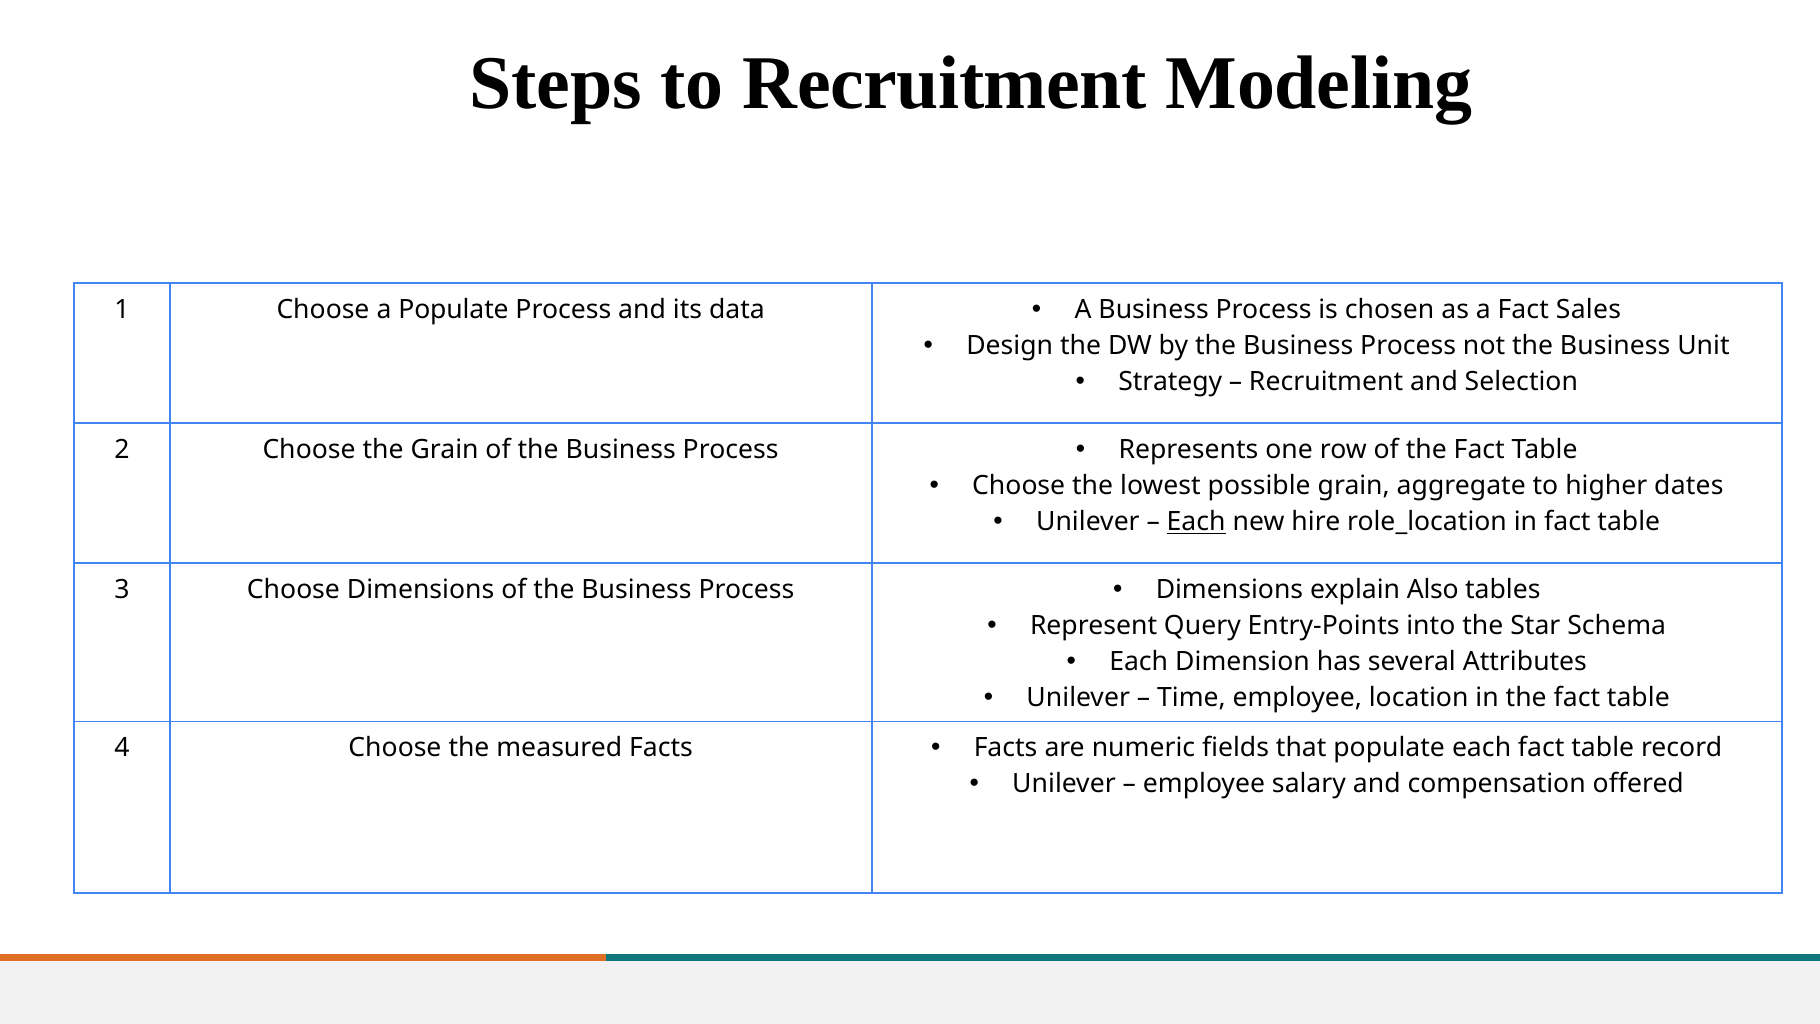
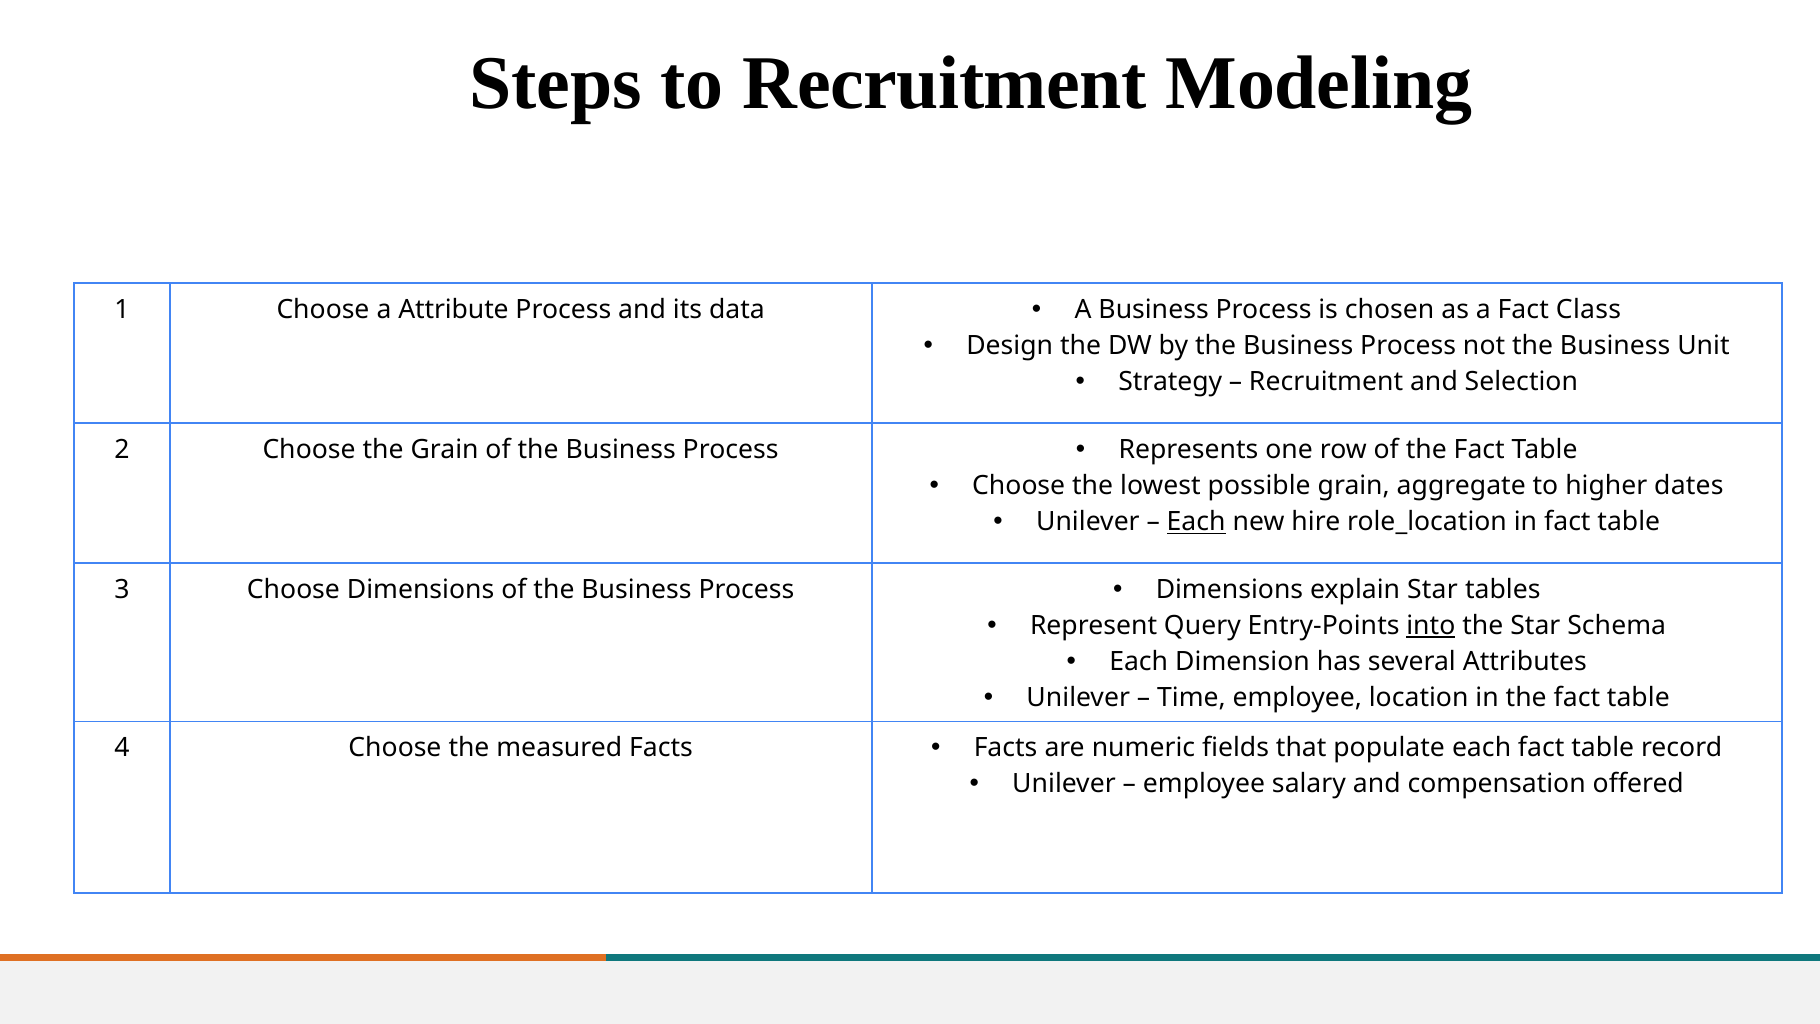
a Populate: Populate -> Attribute (454, 310)
Sales: Sales -> Class (1588, 310)
explain Also: Also -> Star (1432, 590)
into underline: none -> present (1431, 626)
